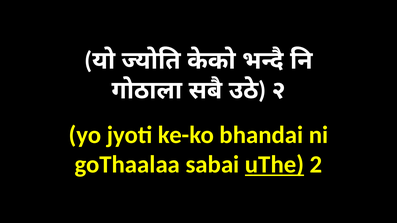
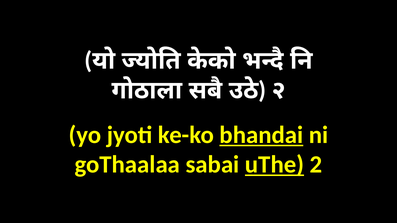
bhandai underline: none -> present (261, 135)
